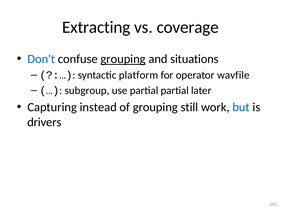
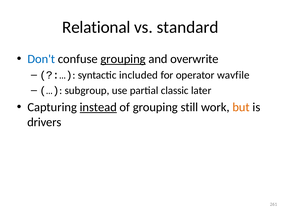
Extracting: Extracting -> Relational (96, 27)
coverage: coverage -> standard (188, 27)
situations: situations -> overwrite (194, 59)
platform: platform -> included (139, 75)
partial partial: partial -> classic (175, 90)
instead underline: none -> present (98, 107)
but colour: blue -> orange (241, 107)
